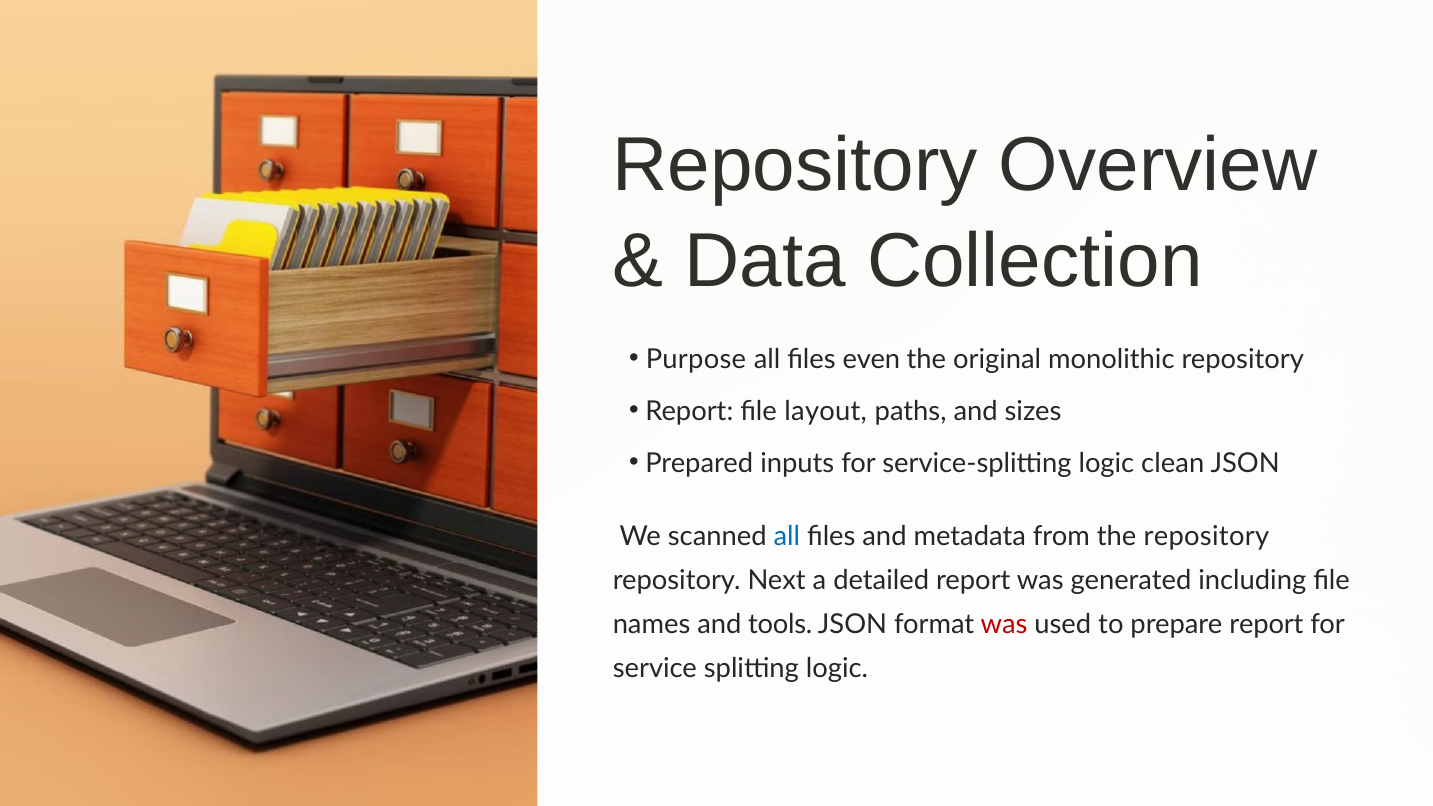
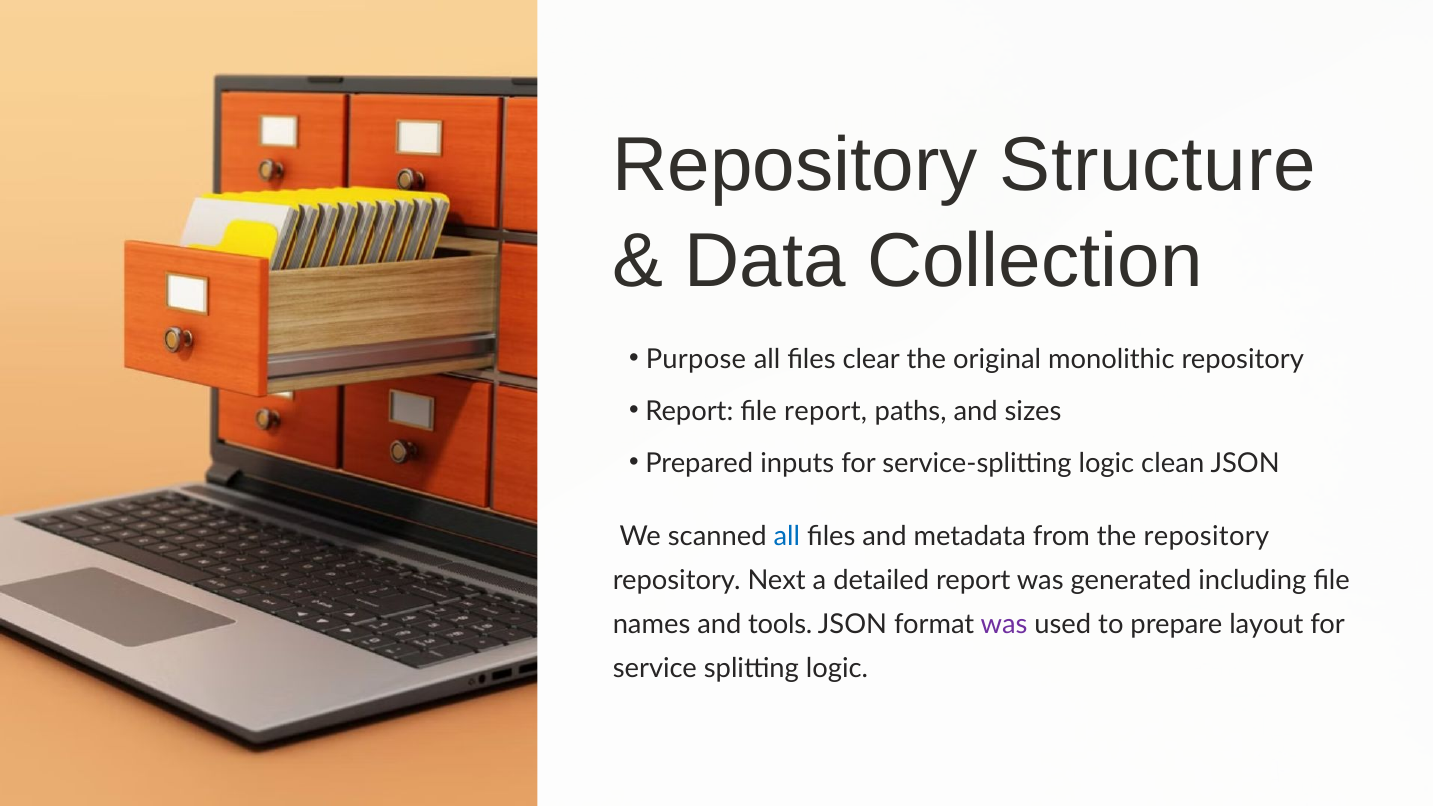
Overview: Overview -> Structure (1158, 166)
even: even -> clear (871, 359)
file layout: layout -> report (826, 411)
was colour: red -> purple (1004, 625)
prepare report: report -> layout (1266, 625)
